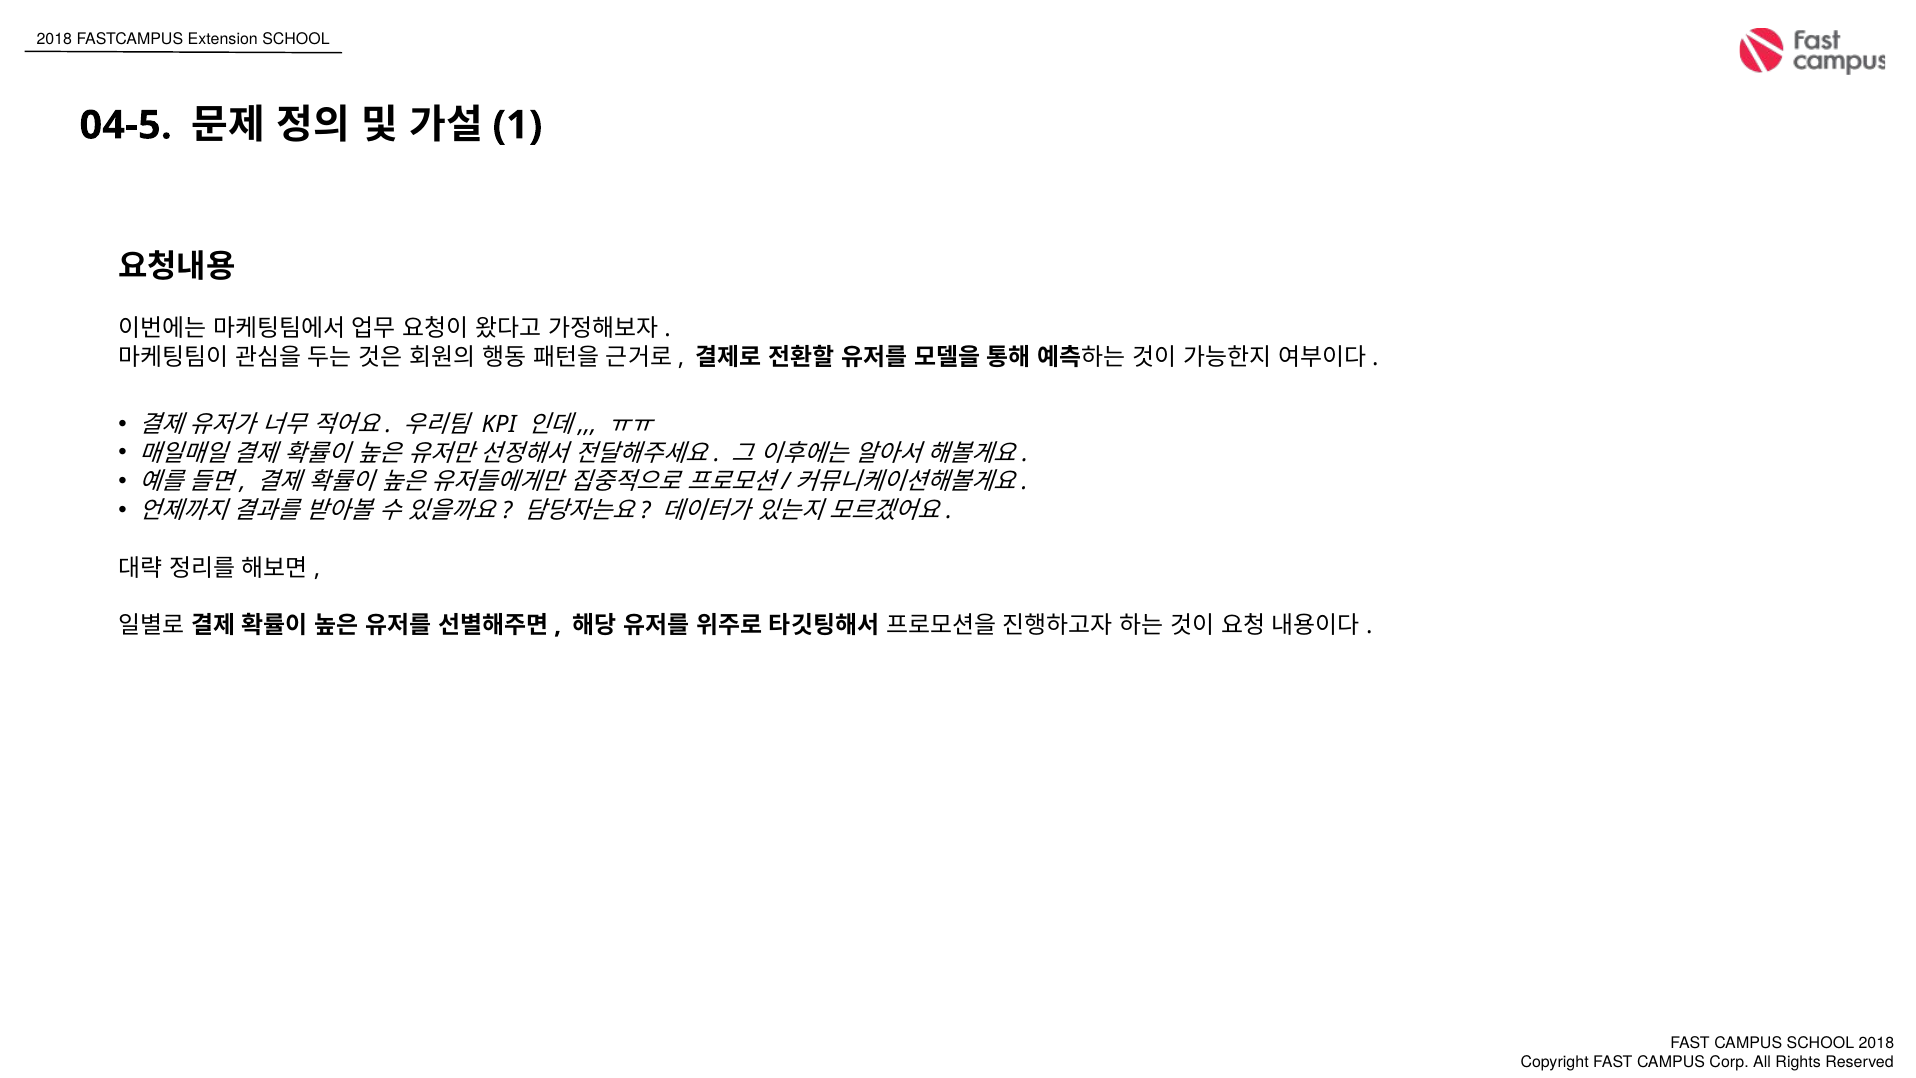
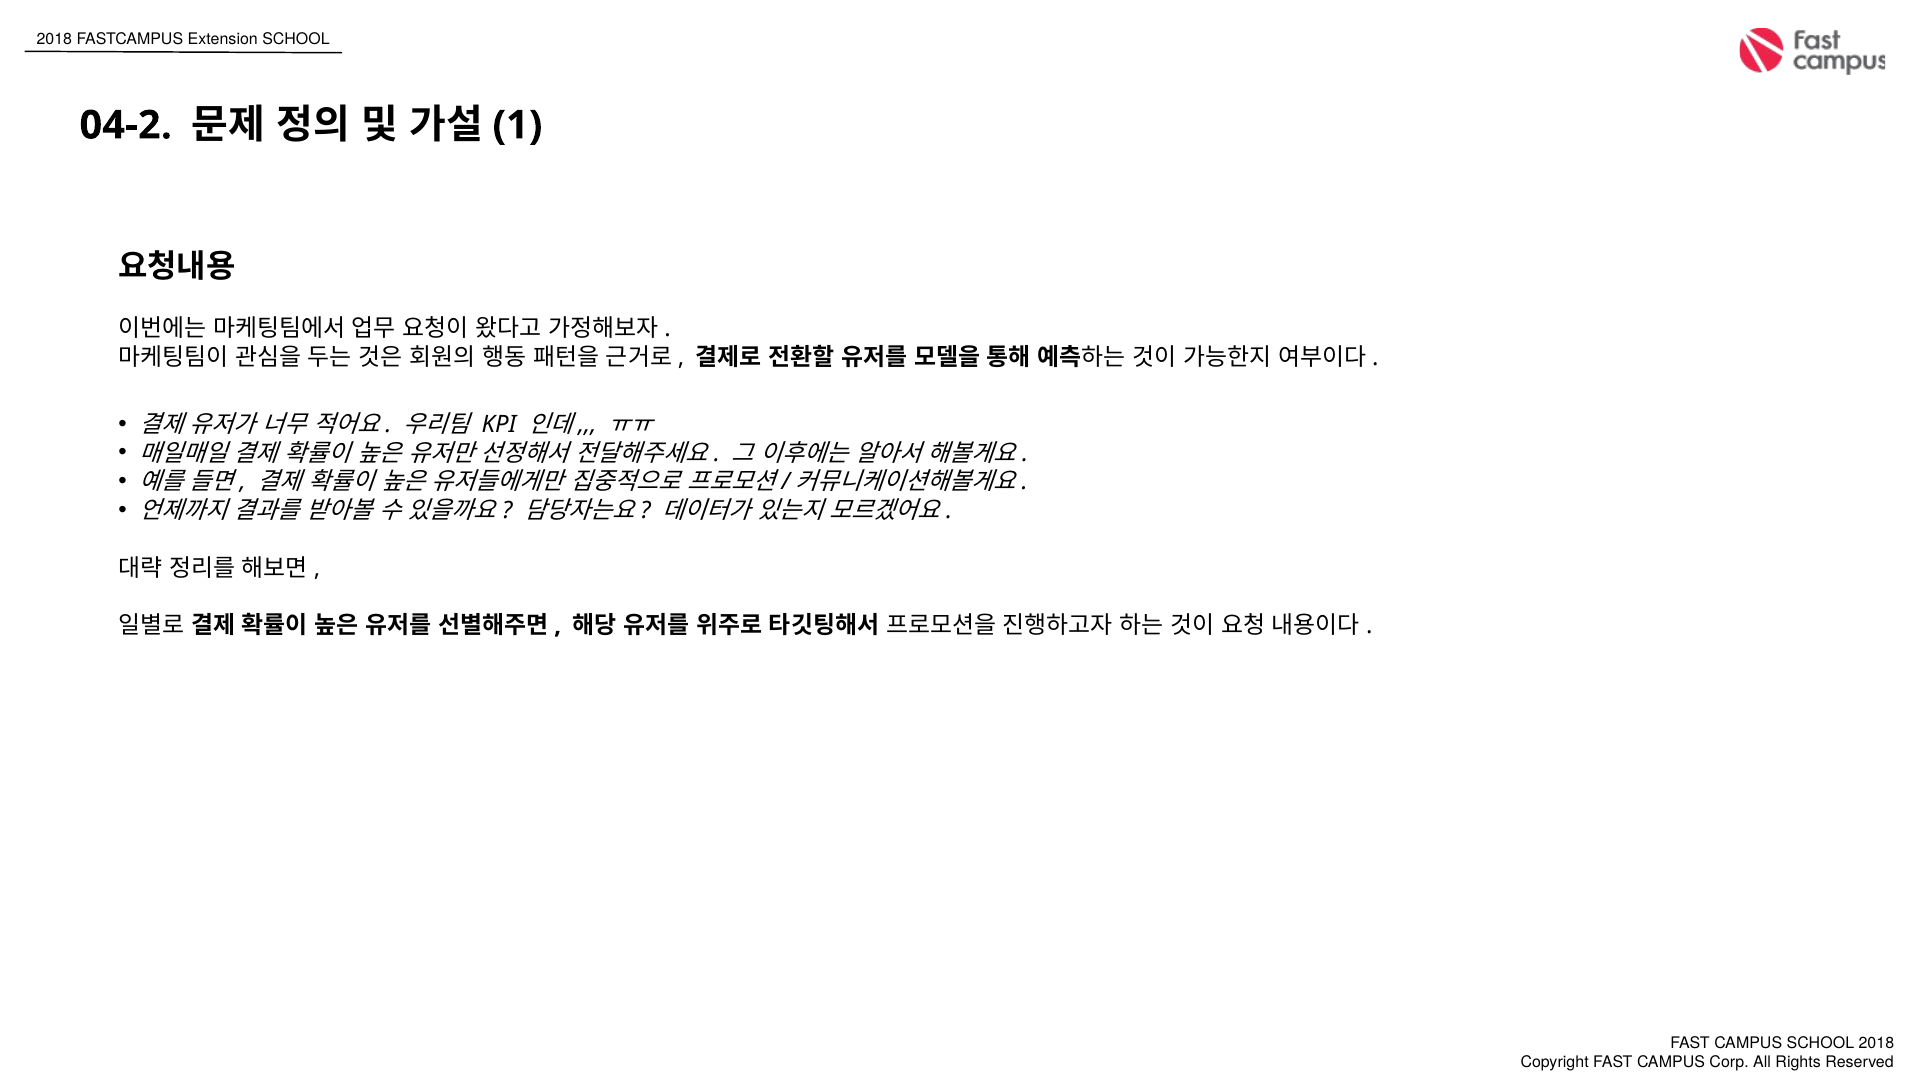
04-5: 04-5 -> 04-2 (126, 125)
